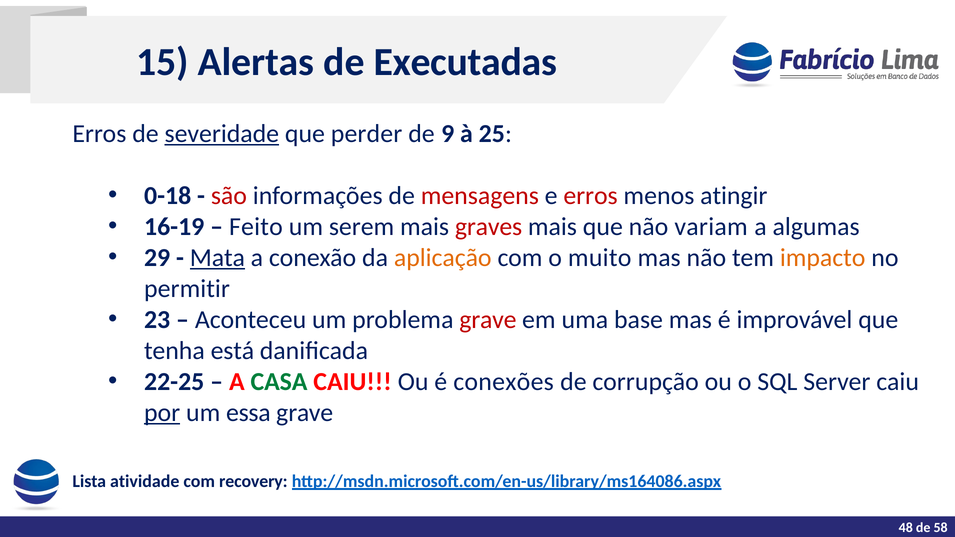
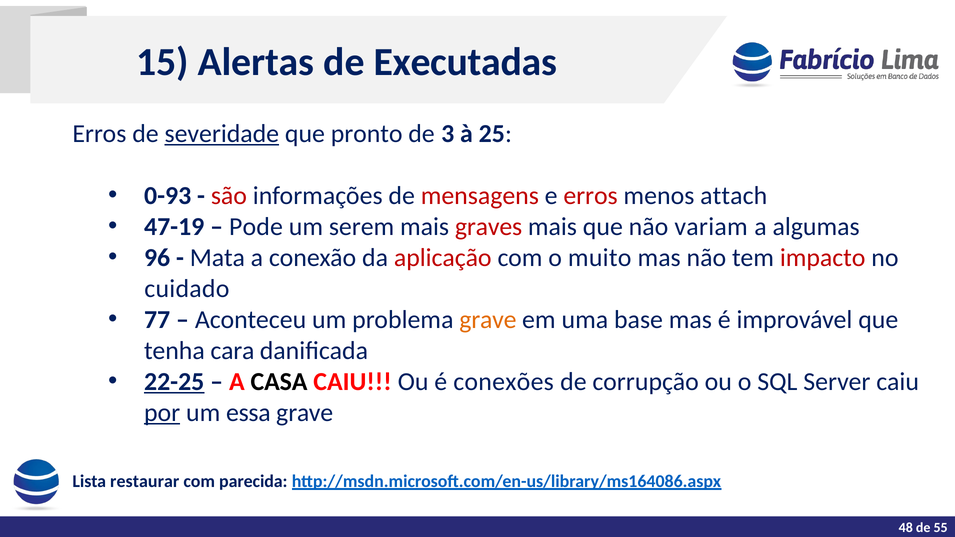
perder: perder -> pronto (367, 134)
9: 9 -> 3 (448, 134)
0-18: 0-18 -> 0-93 (168, 196)
atingir: atingir -> attach (734, 196)
16-19: 16-19 -> 47-19 (174, 227)
Feito: Feito -> Pode (256, 227)
29: 29 -> 96 (157, 258)
Mata underline: present -> none (217, 258)
aplicação colour: orange -> red (443, 258)
impacto colour: orange -> red (823, 258)
permitir: permitir -> cuidado (187, 289)
23: 23 -> 77 (157, 320)
grave colour: red -> orange (488, 320)
está: está -> cara (232, 351)
22-25 underline: none -> present (174, 382)
CASA colour: green -> black (279, 382)
atividade: atividade -> restaurar (145, 481)
recovery: recovery -> parecida (253, 481)
58: 58 -> 55 (941, 528)
